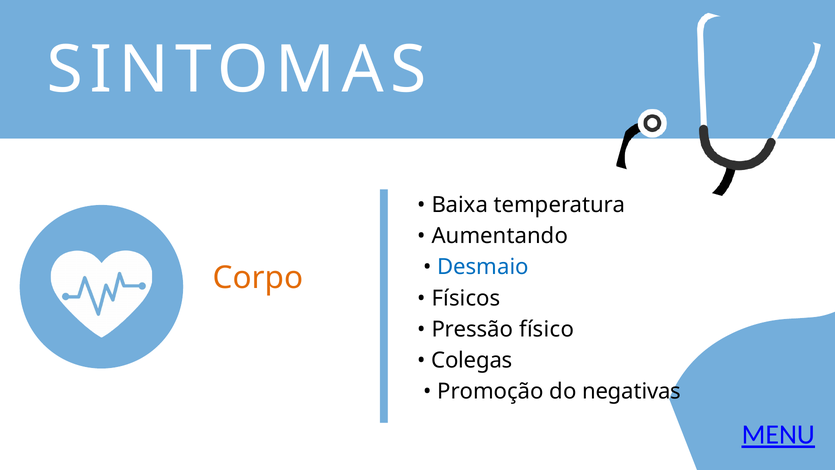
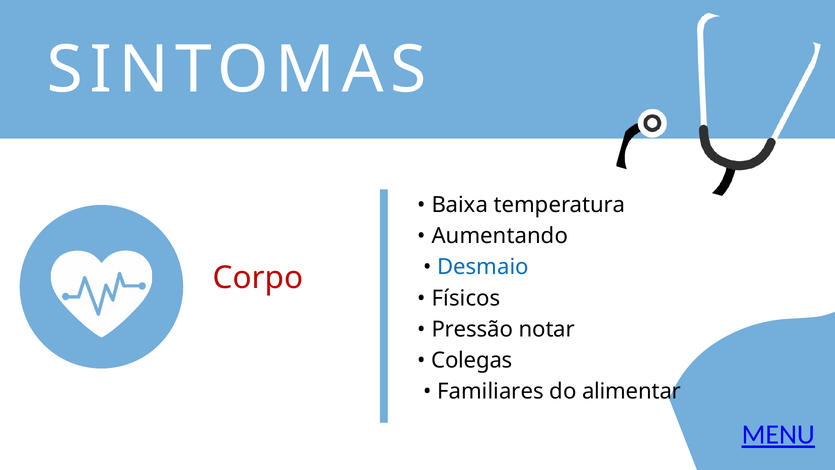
Corpo colour: orange -> red (258, 278)
físico: físico -> notar (547, 329)
Promoção: Promoção -> Familiares (491, 391)
negativas: negativas -> alimentar (632, 391)
